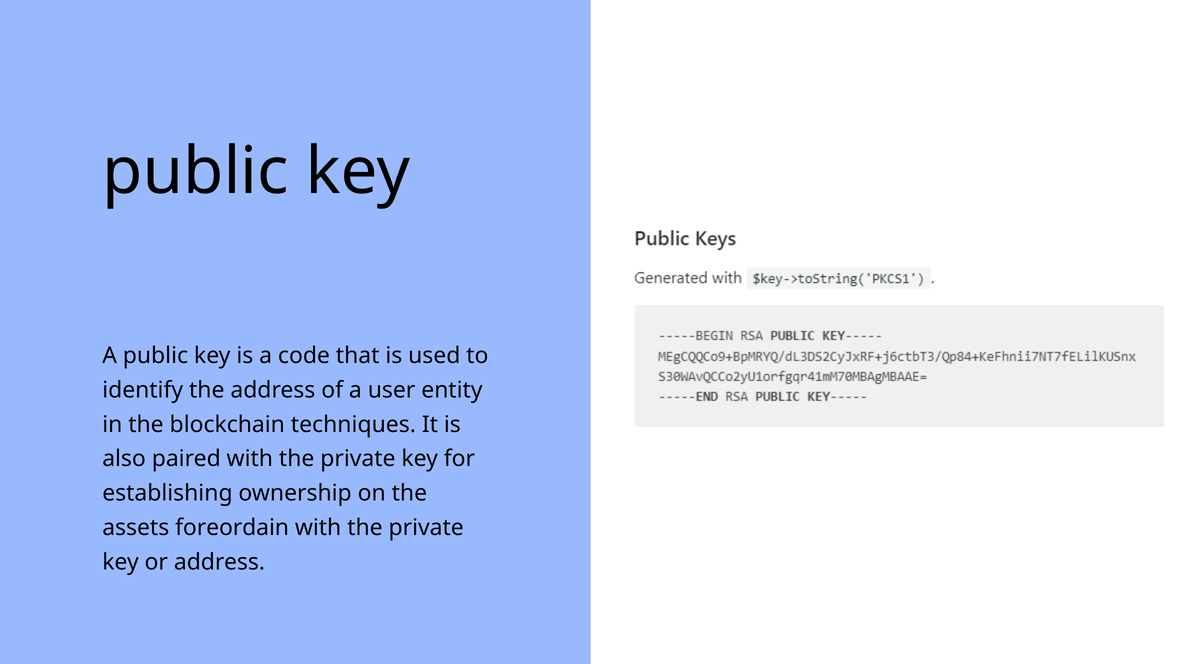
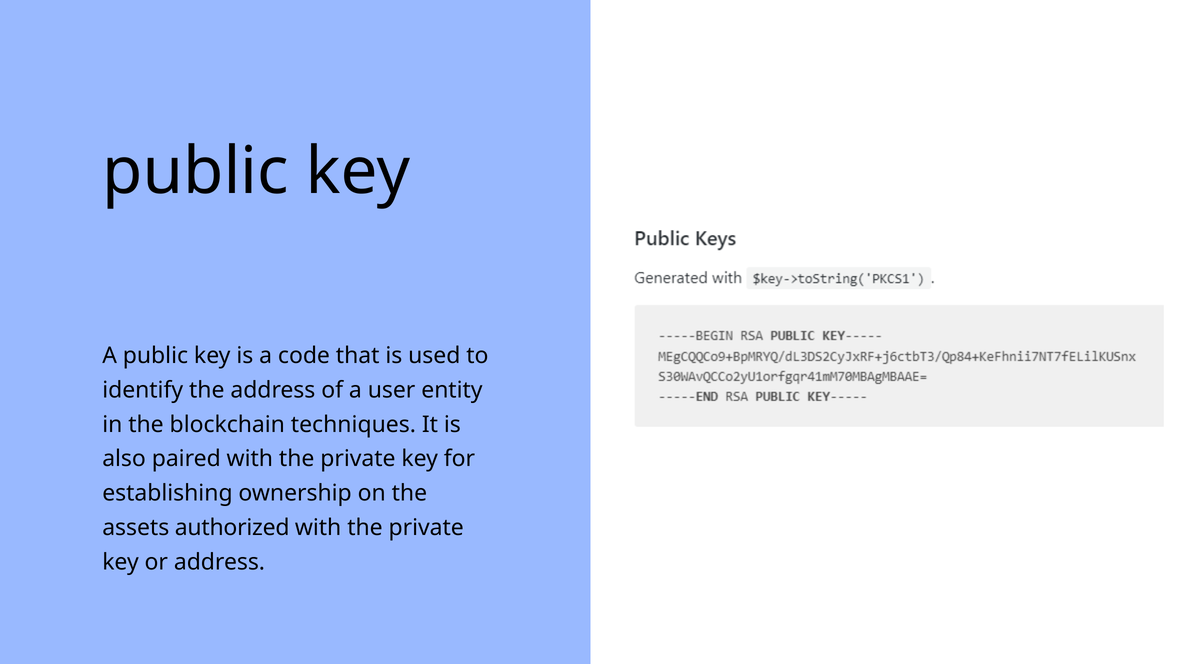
foreordain: foreordain -> authorized (232, 528)
